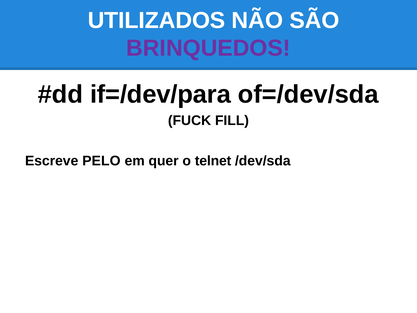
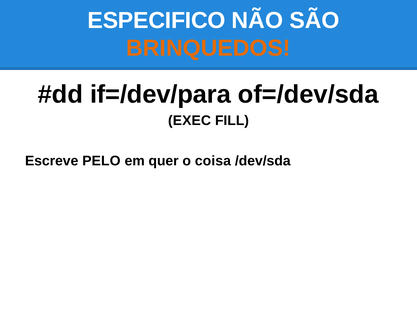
UTILIZADOS: UTILIZADOS -> ESPECIFICO (157, 20)
BRINQUEDOS colour: purple -> orange (208, 48)
FUCK: FUCK -> EXEC (190, 121)
telnet: telnet -> coisa (213, 161)
